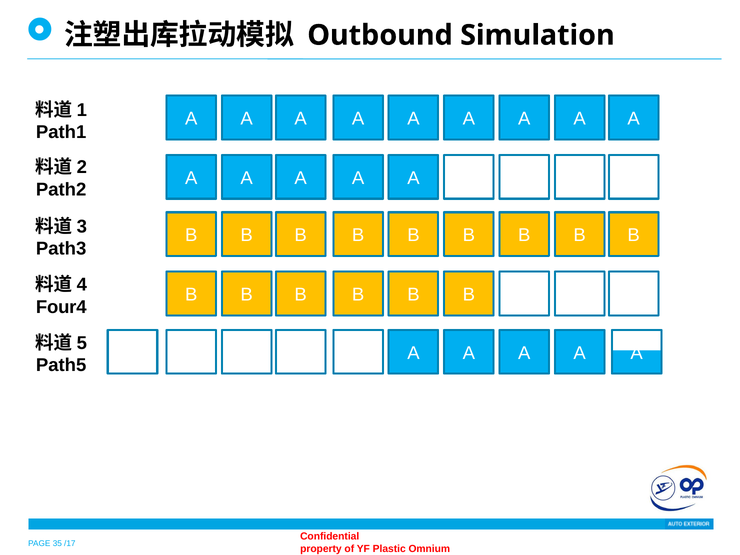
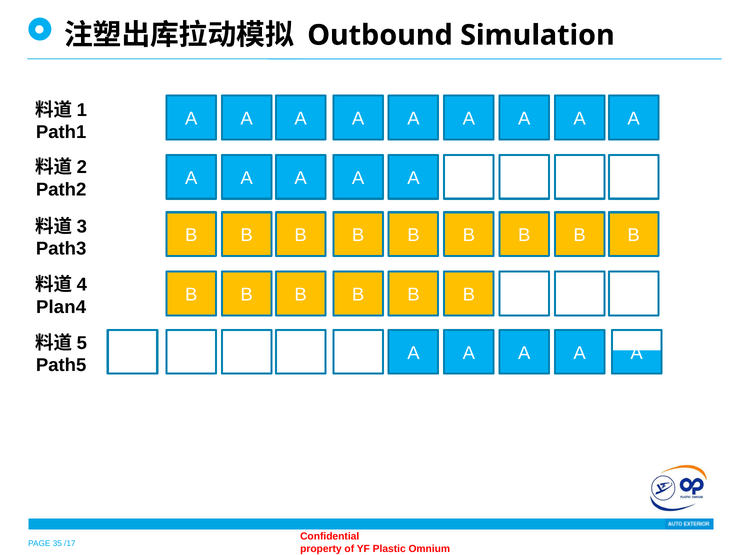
Four4: Four4 -> Plan4 (61, 307)
